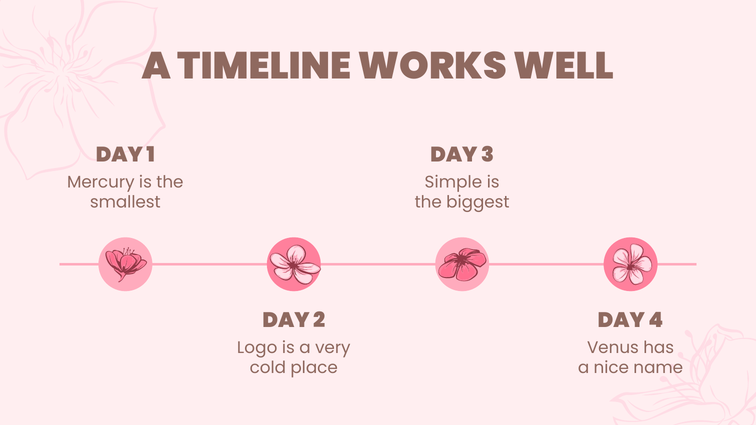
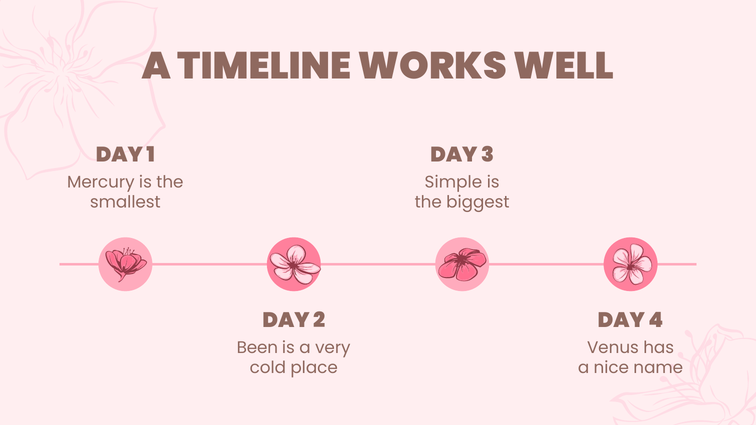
Logo: Logo -> Been (257, 348)
